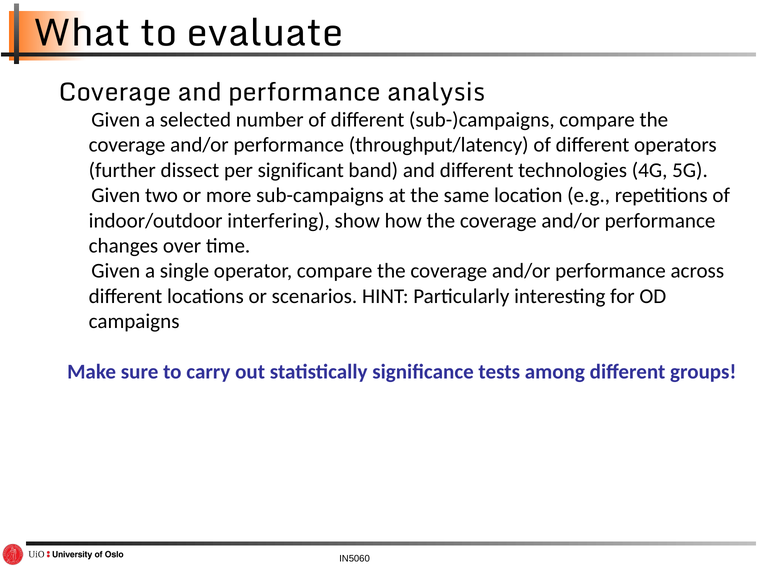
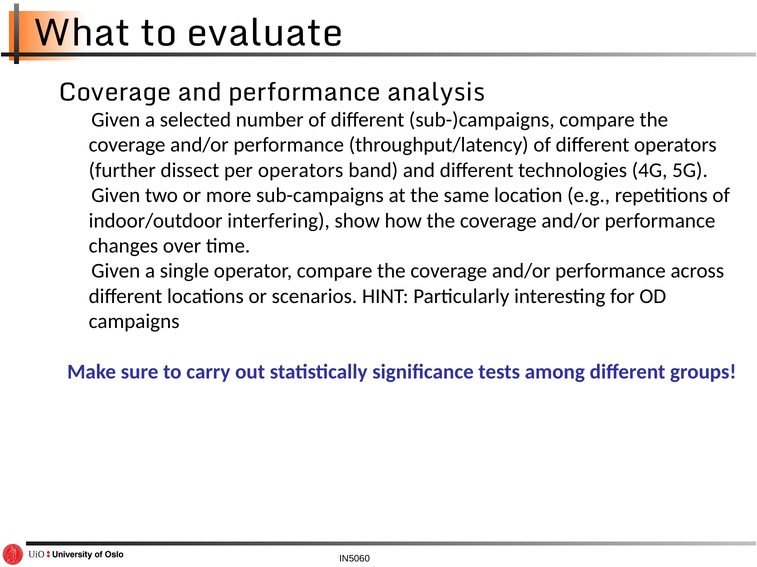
per significant: significant -> operators (301, 170)
